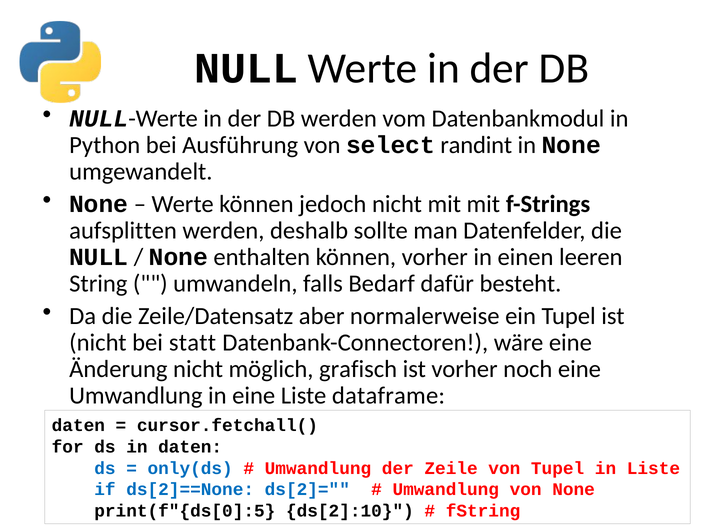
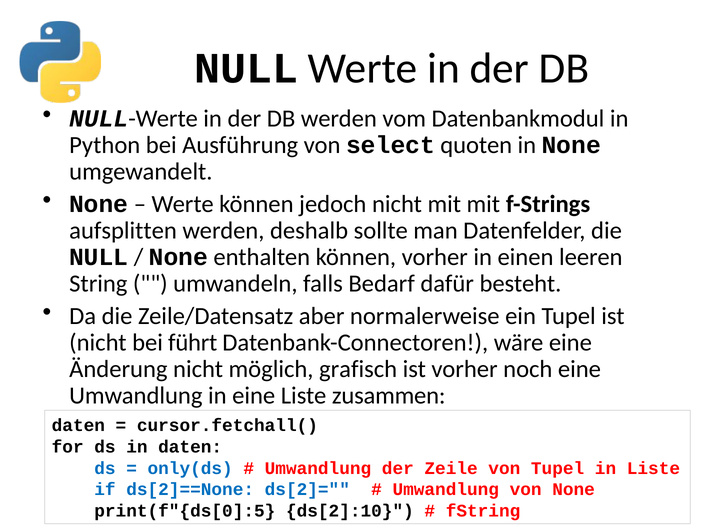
randint: randint -> quoten (476, 145)
statt: statt -> führt (193, 343)
dataframe: dataframe -> zusammen (389, 396)
